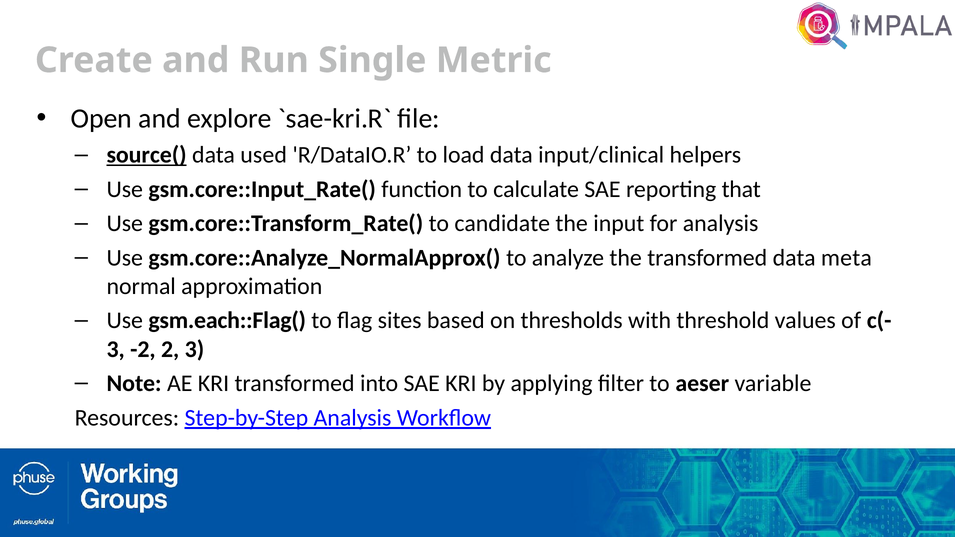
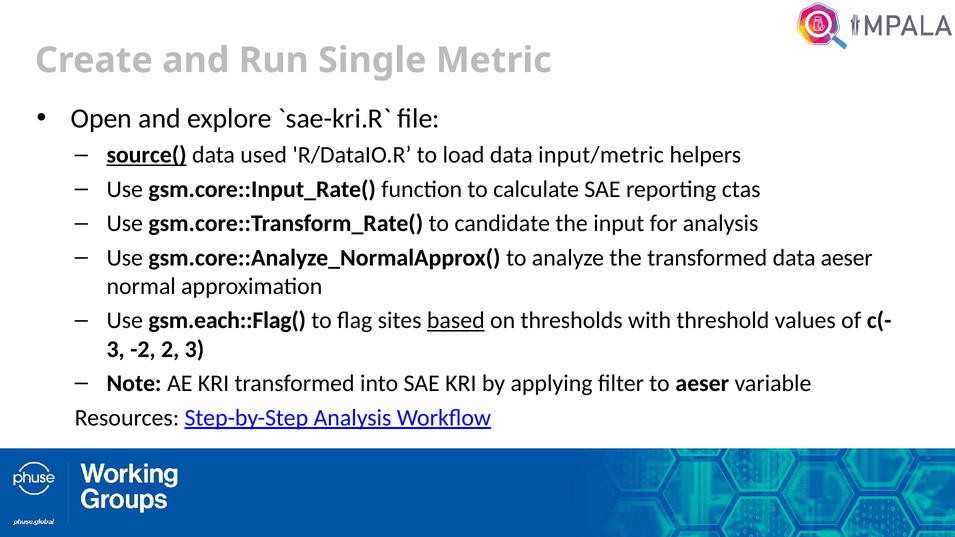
input/clinical: input/clinical -> input/metric (601, 155)
that: that -> ctas (741, 189)
data meta: meta -> aeser (847, 258)
based underline: none -> present (456, 321)
